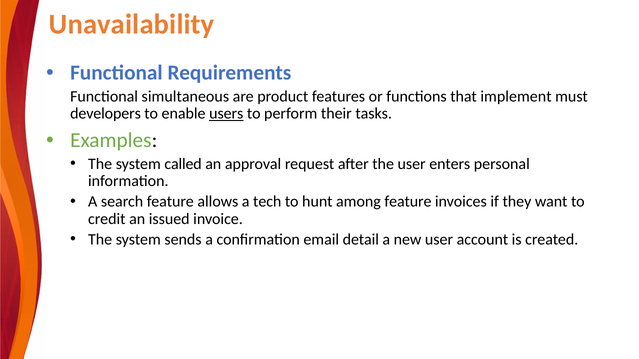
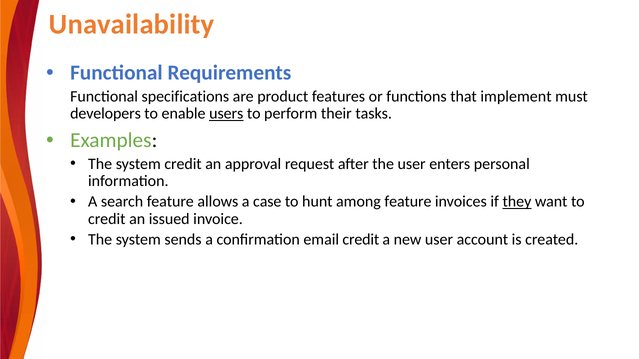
simultaneous: simultaneous -> specifications (185, 97)
system called: called -> credit (183, 164)
tech: tech -> case (267, 202)
they underline: none -> present (517, 202)
email detail: detail -> credit (361, 240)
